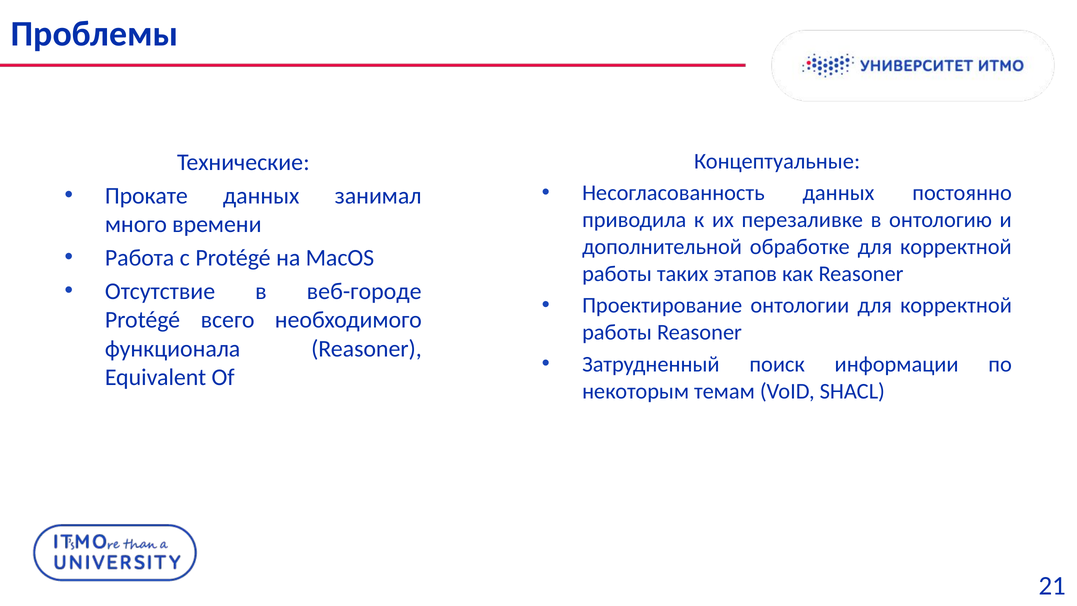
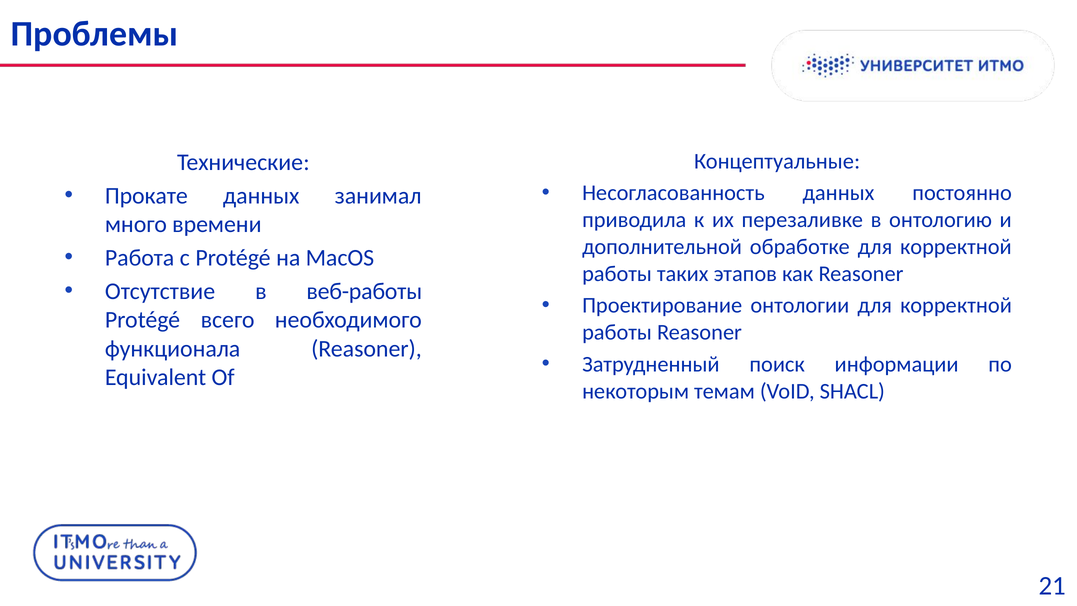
веб-городе: веб-городе -> веб-работы (364, 291)
